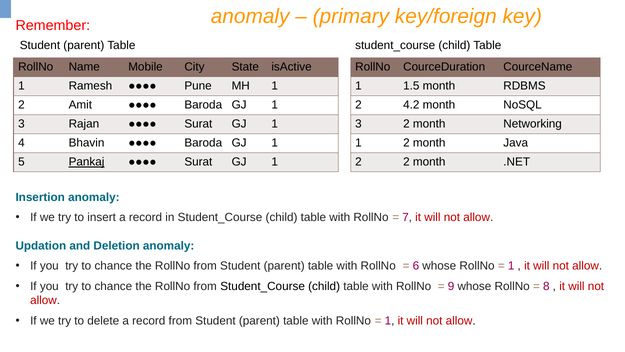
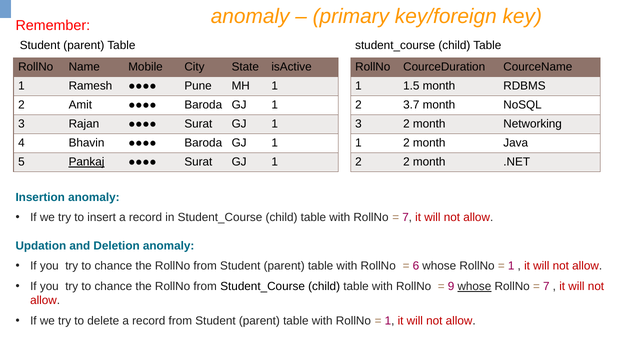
4.2: 4.2 -> 3.7 (411, 105)
whose underline: none -> present (474, 286)
8: 8 -> 7 (546, 286)
